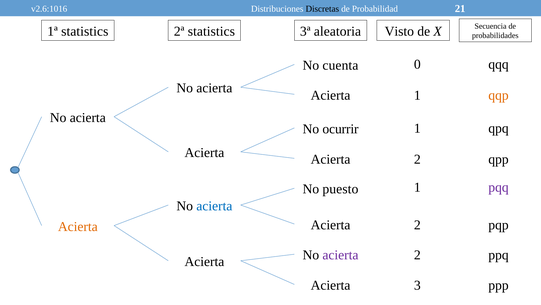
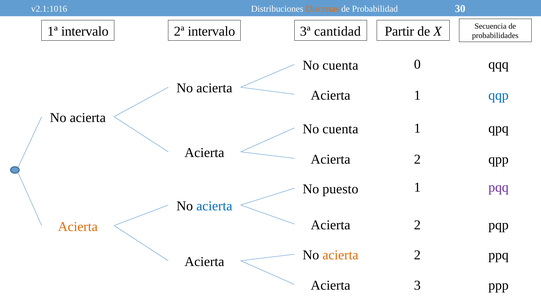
v2.6:1016: v2.6:1016 -> v2.1:1016 (49, 9)
Discretas colour: black -> orange (322, 9)
21: 21 -> 30 (460, 9)
1ª statistics: statistics -> intervalo (85, 31)
2ª statistics: statistics -> intervalo (211, 31)
aleatoria: aleatoria -> cantidad (337, 31)
Visto: Visto -> Partir (399, 31)
qqp colour: orange -> blue (498, 95)
ocurrir: ocurrir -> cuenta (340, 129)
acierta colour: purple -> orange (340, 255)
